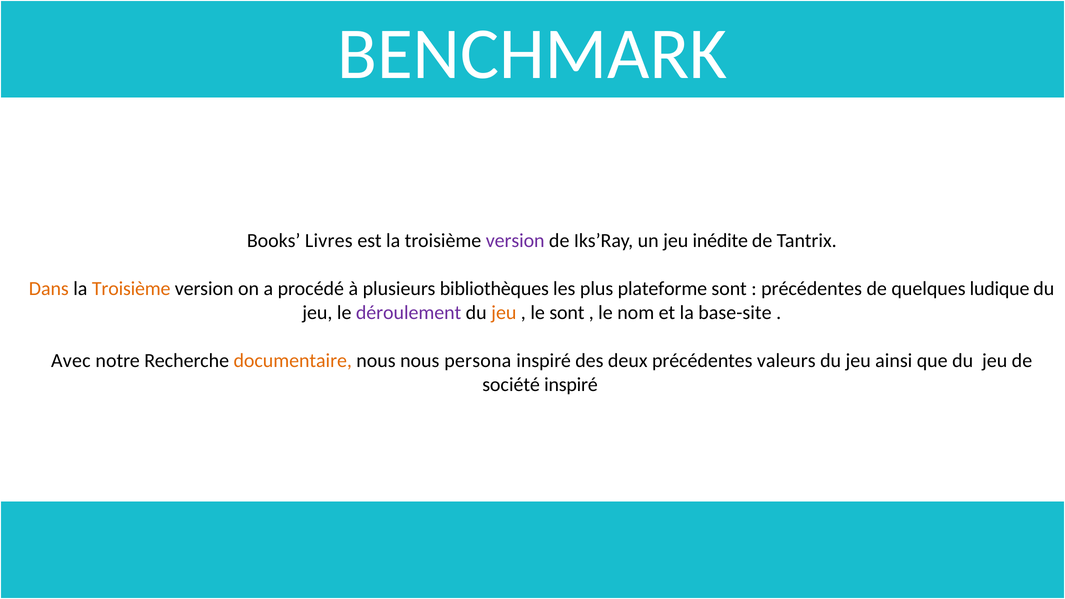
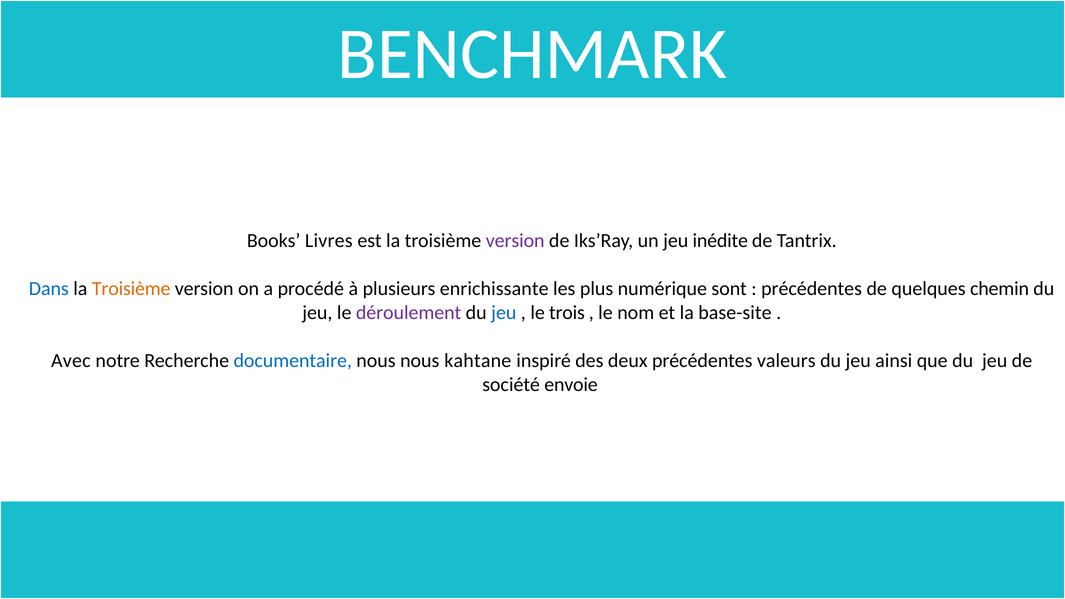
Dans colour: orange -> blue (49, 289)
bibliothèques: bibliothèques -> enrichissante (494, 289)
plateforme: plateforme -> numérique (662, 289)
ludique: ludique -> chemin (1000, 289)
jeu colour: orange -> blue (504, 313)
le sont: sont -> trois (567, 313)
documentaire colour: orange -> blue (293, 360)
persona: persona -> kahtane (478, 360)
société inspiré: inspiré -> envoie (571, 384)
